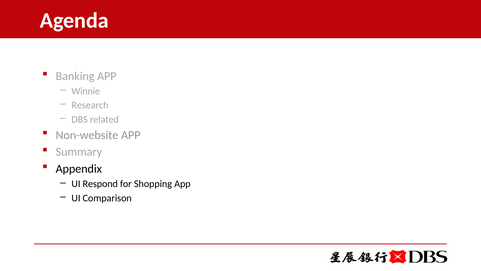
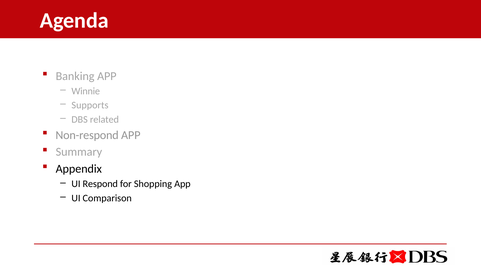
Research: Research -> Supports (90, 105)
Non-website: Non-website -> Non-respond (87, 135)
